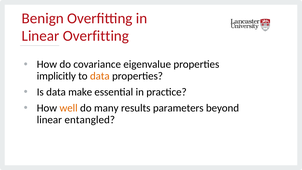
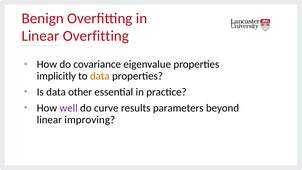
make: make -> other (80, 92)
well colour: orange -> purple (69, 108)
many: many -> curve (106, 108)
entangled: entangled -> improving (90, 120)
